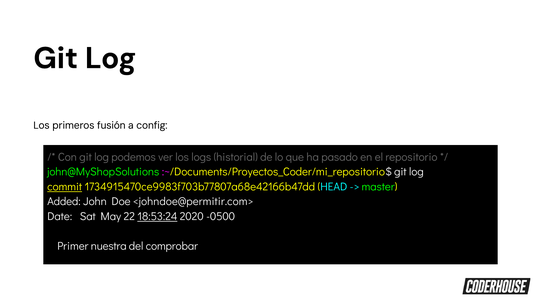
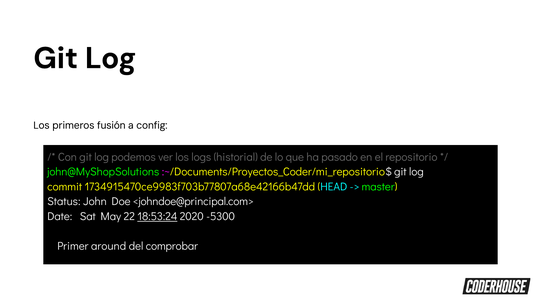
commit underline: present -> none (65, 186)
Added: Added -> Status (64, 201)
<johndoe@permitir.com>: <johndoe@permitir.com> -> <johndoe@principal.com> (193, 201)
-0500: -0500 -> -5300 (221, 216)
nuestra: nuestra -> around (109, 246)
